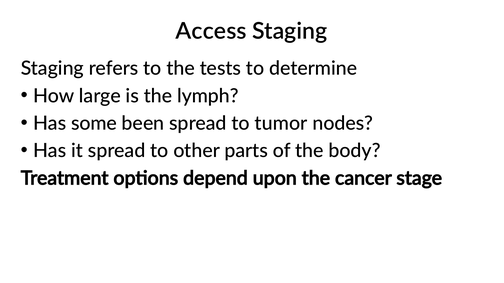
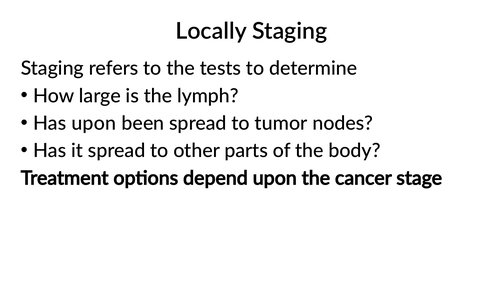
Access: Access -> Locally (211, 31)
Has some: some -> upon (94, 124)
